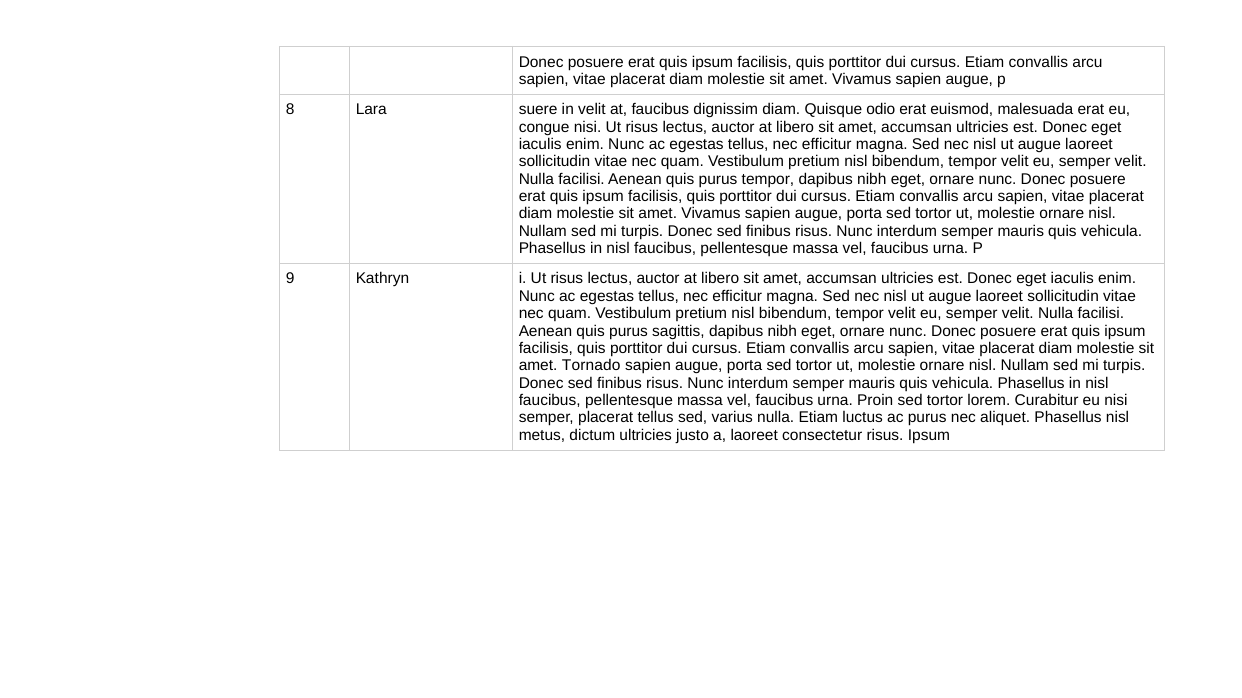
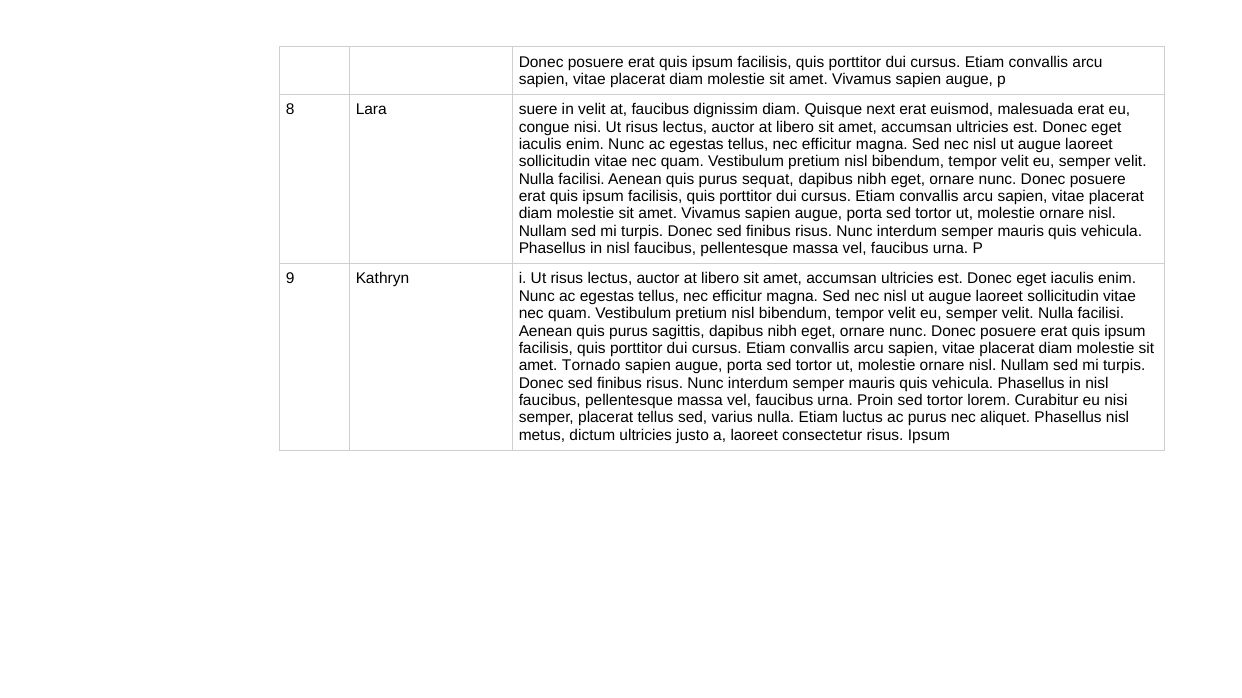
odio: odio -> next (881, 110)
purus tempor: tempor -> sequat (768, 179)
